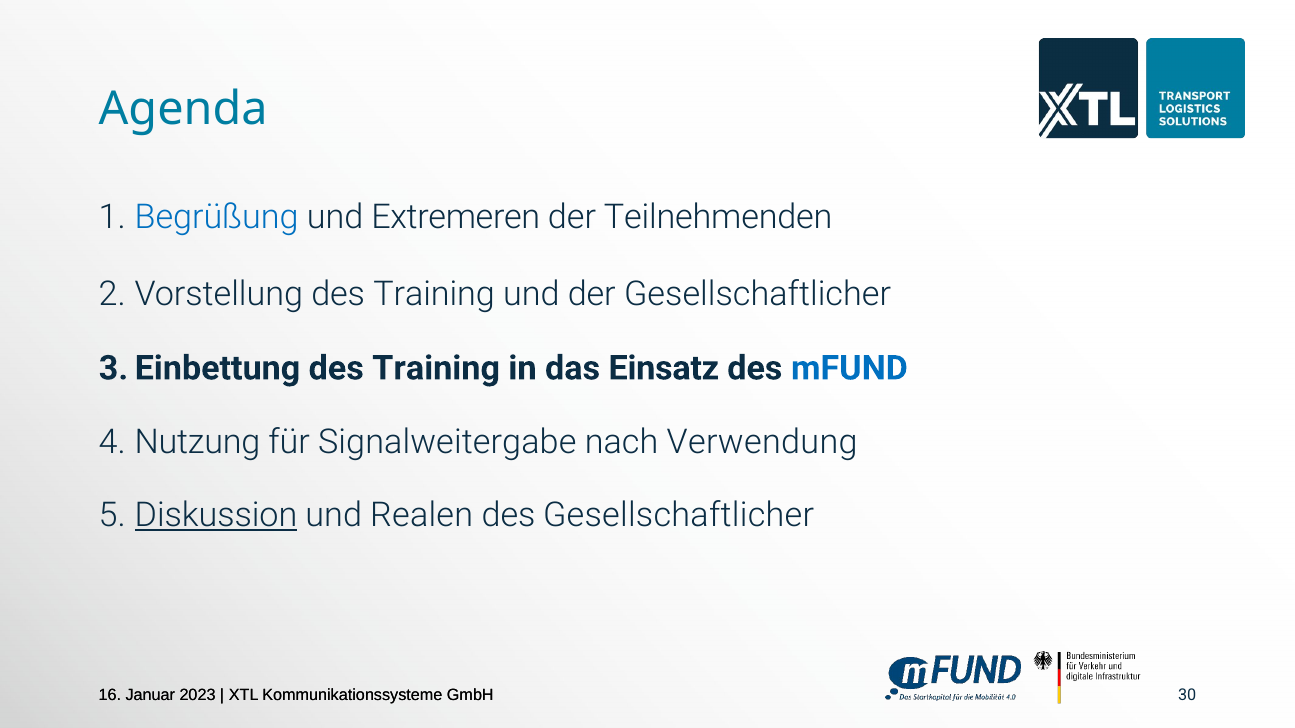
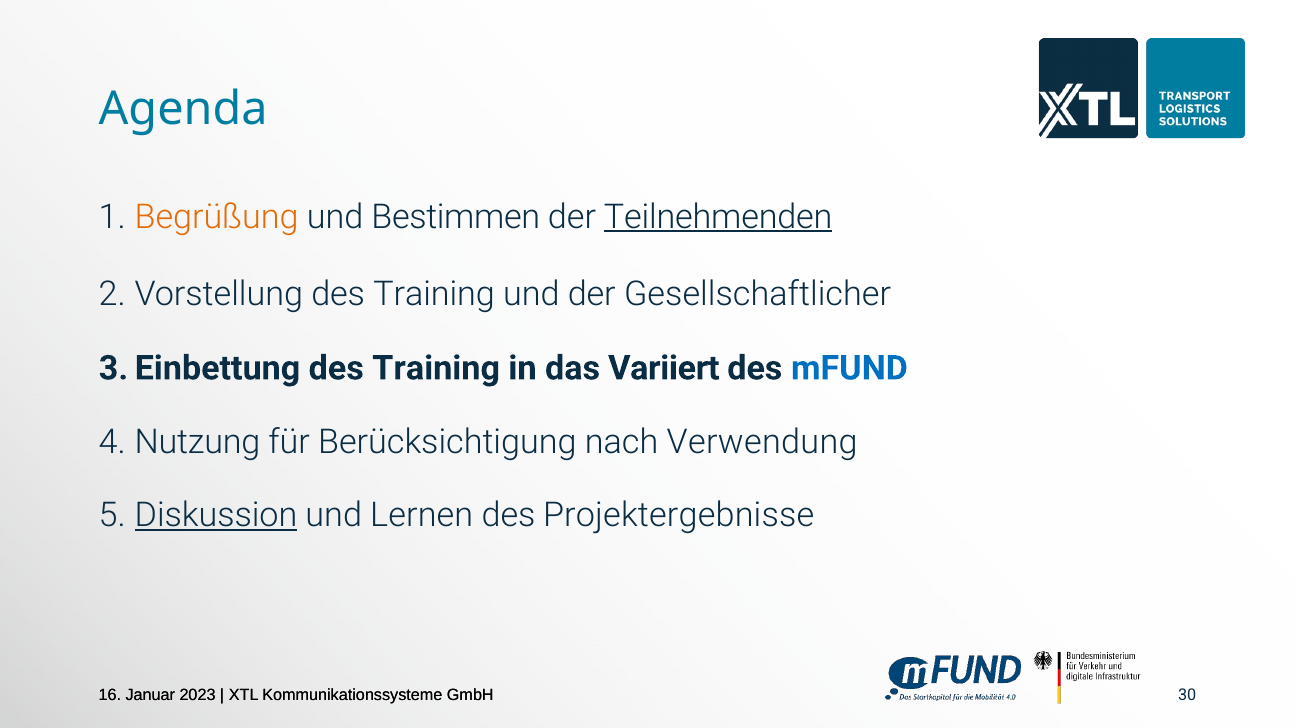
Begrüßung colour: blue -> orange (217, 217)
Extremeren: Extremeren -> Bestimmen (456, 217)
Teilnehmenden underline: none -> present (718, 217)
Einsatz: Einsatz -> Variiert (664, 368)
Signalweitergabe: Signalweitergabe -> Berücksichtigung (447, 442)
Realen: Realen -> Lernen (422, 516)
des Gesellschaftlicher: Gesellschaftlicher -> Projektergebnisse (679, 516)
